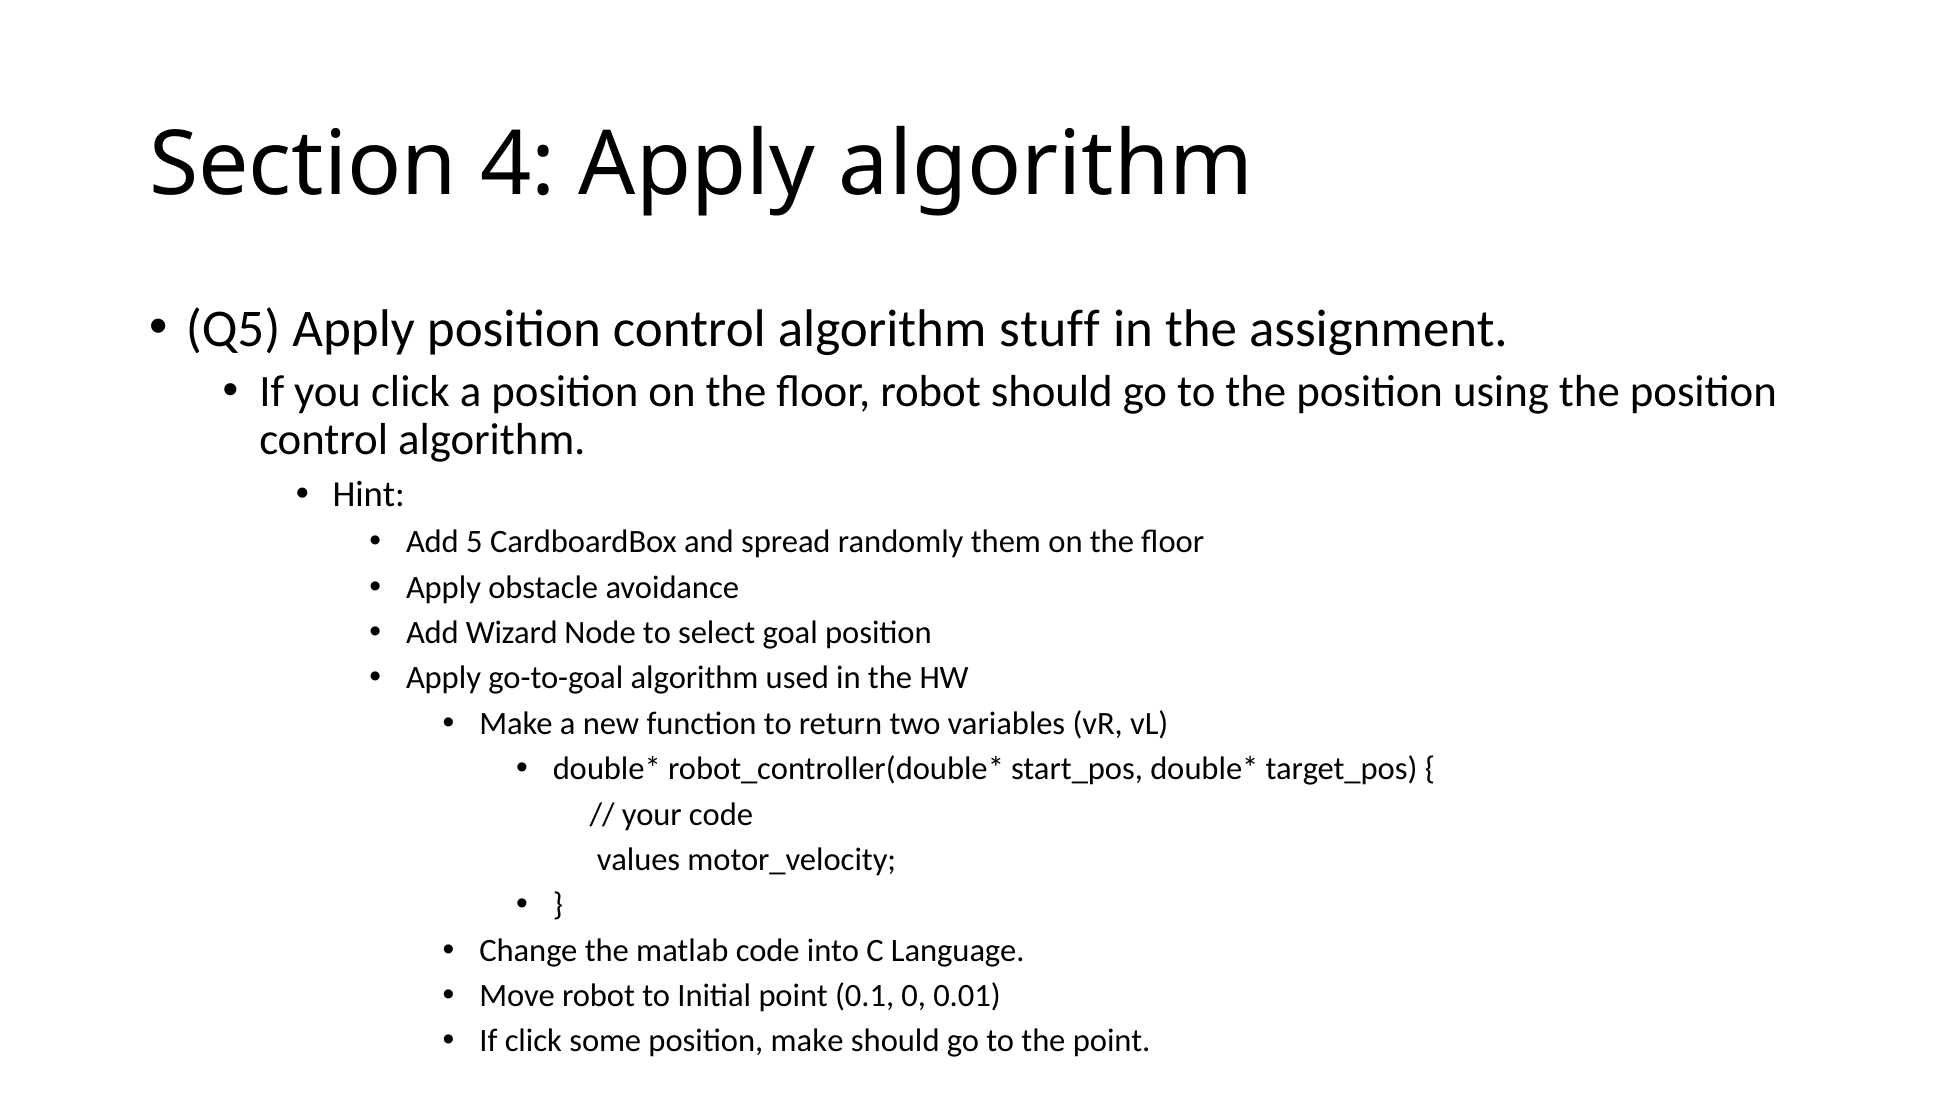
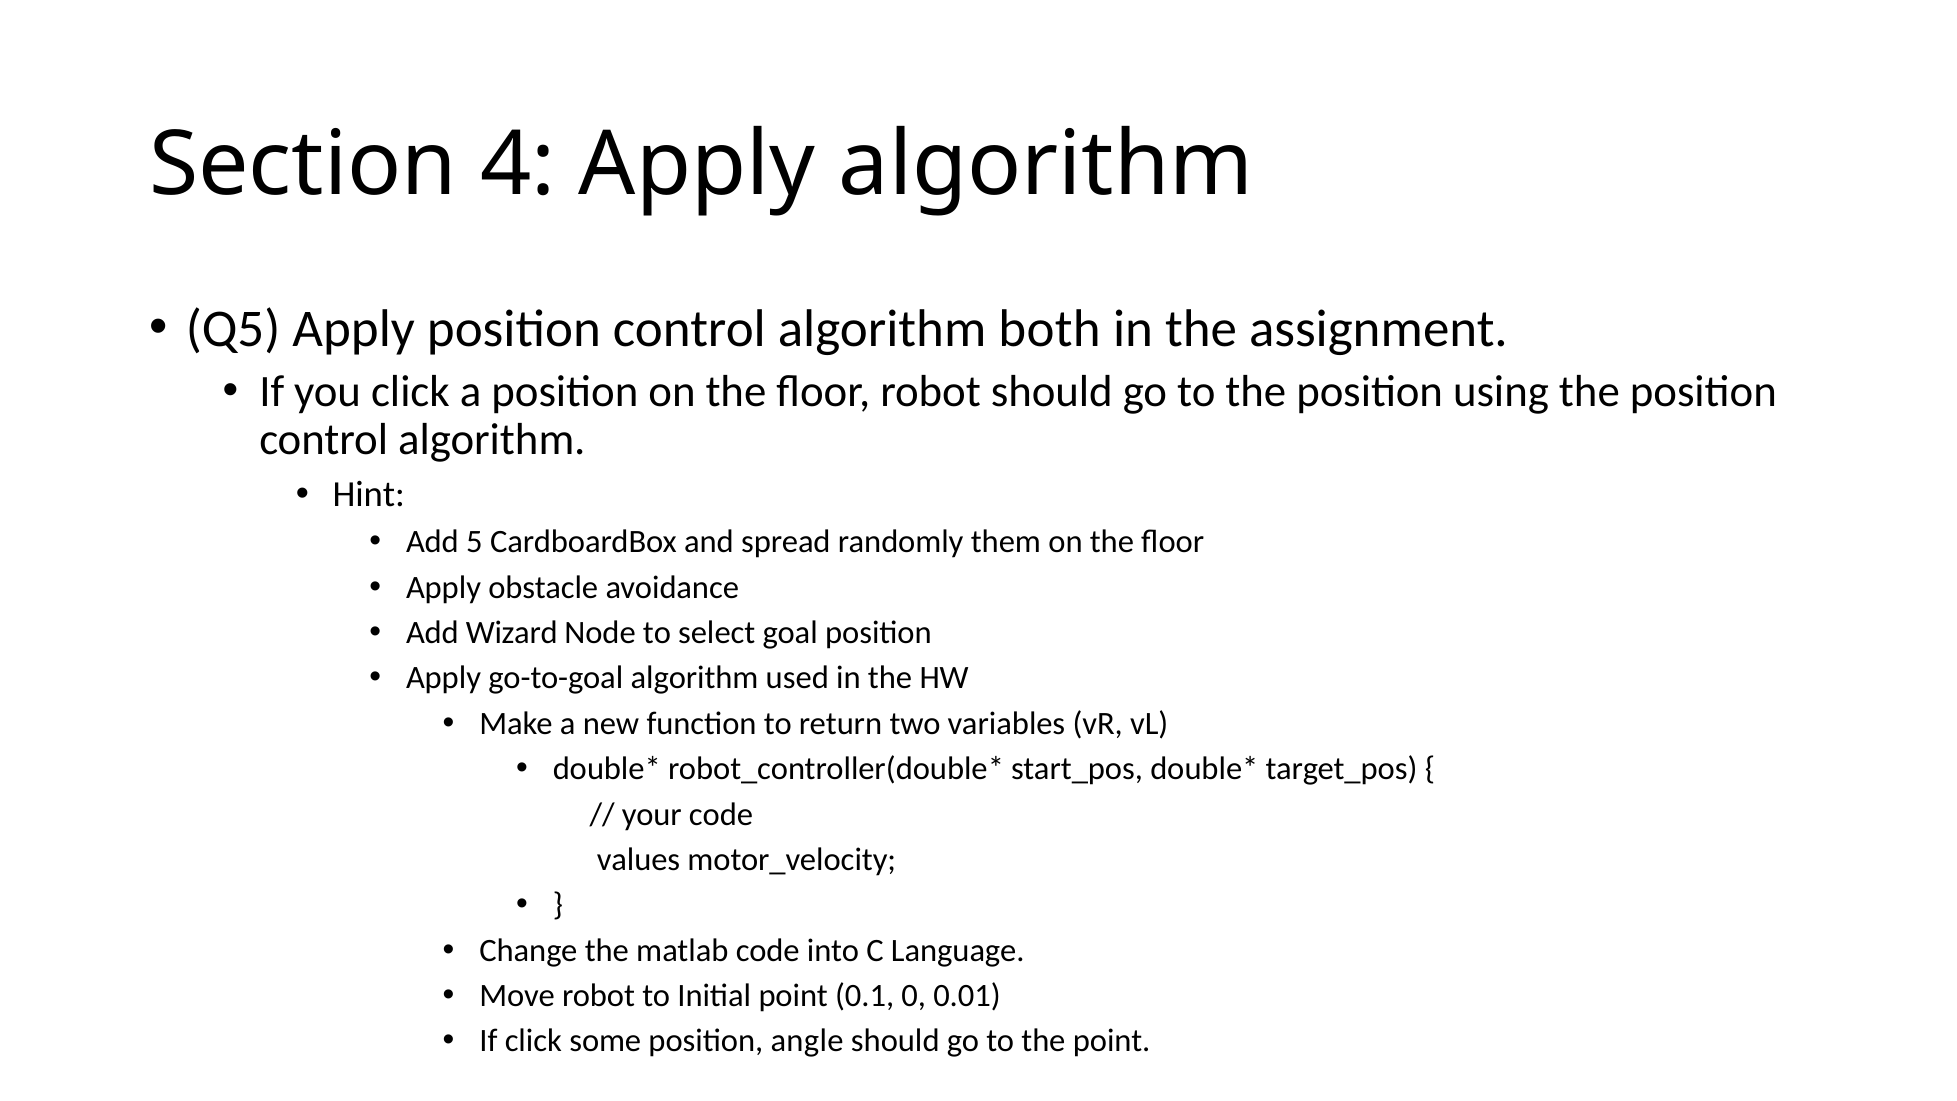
stuff: stuff -> both (1050, 329)
position make: make -> angle (807, 1041)
